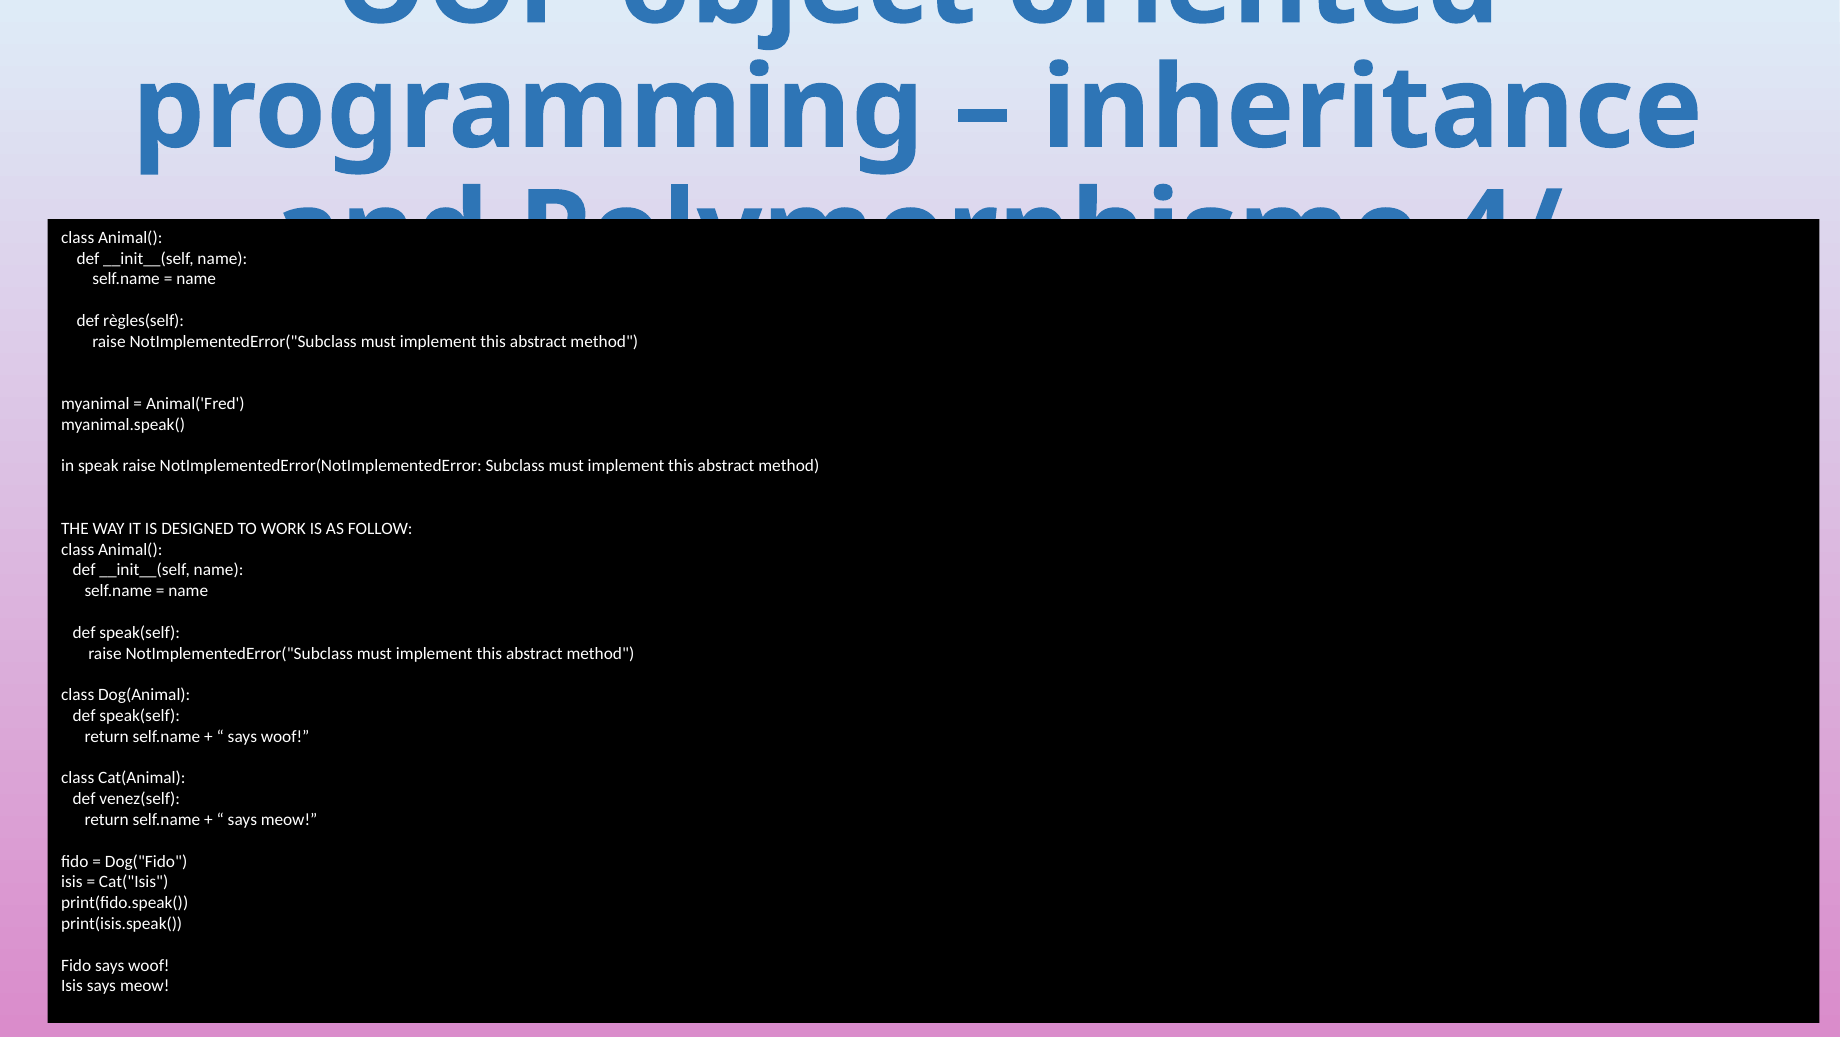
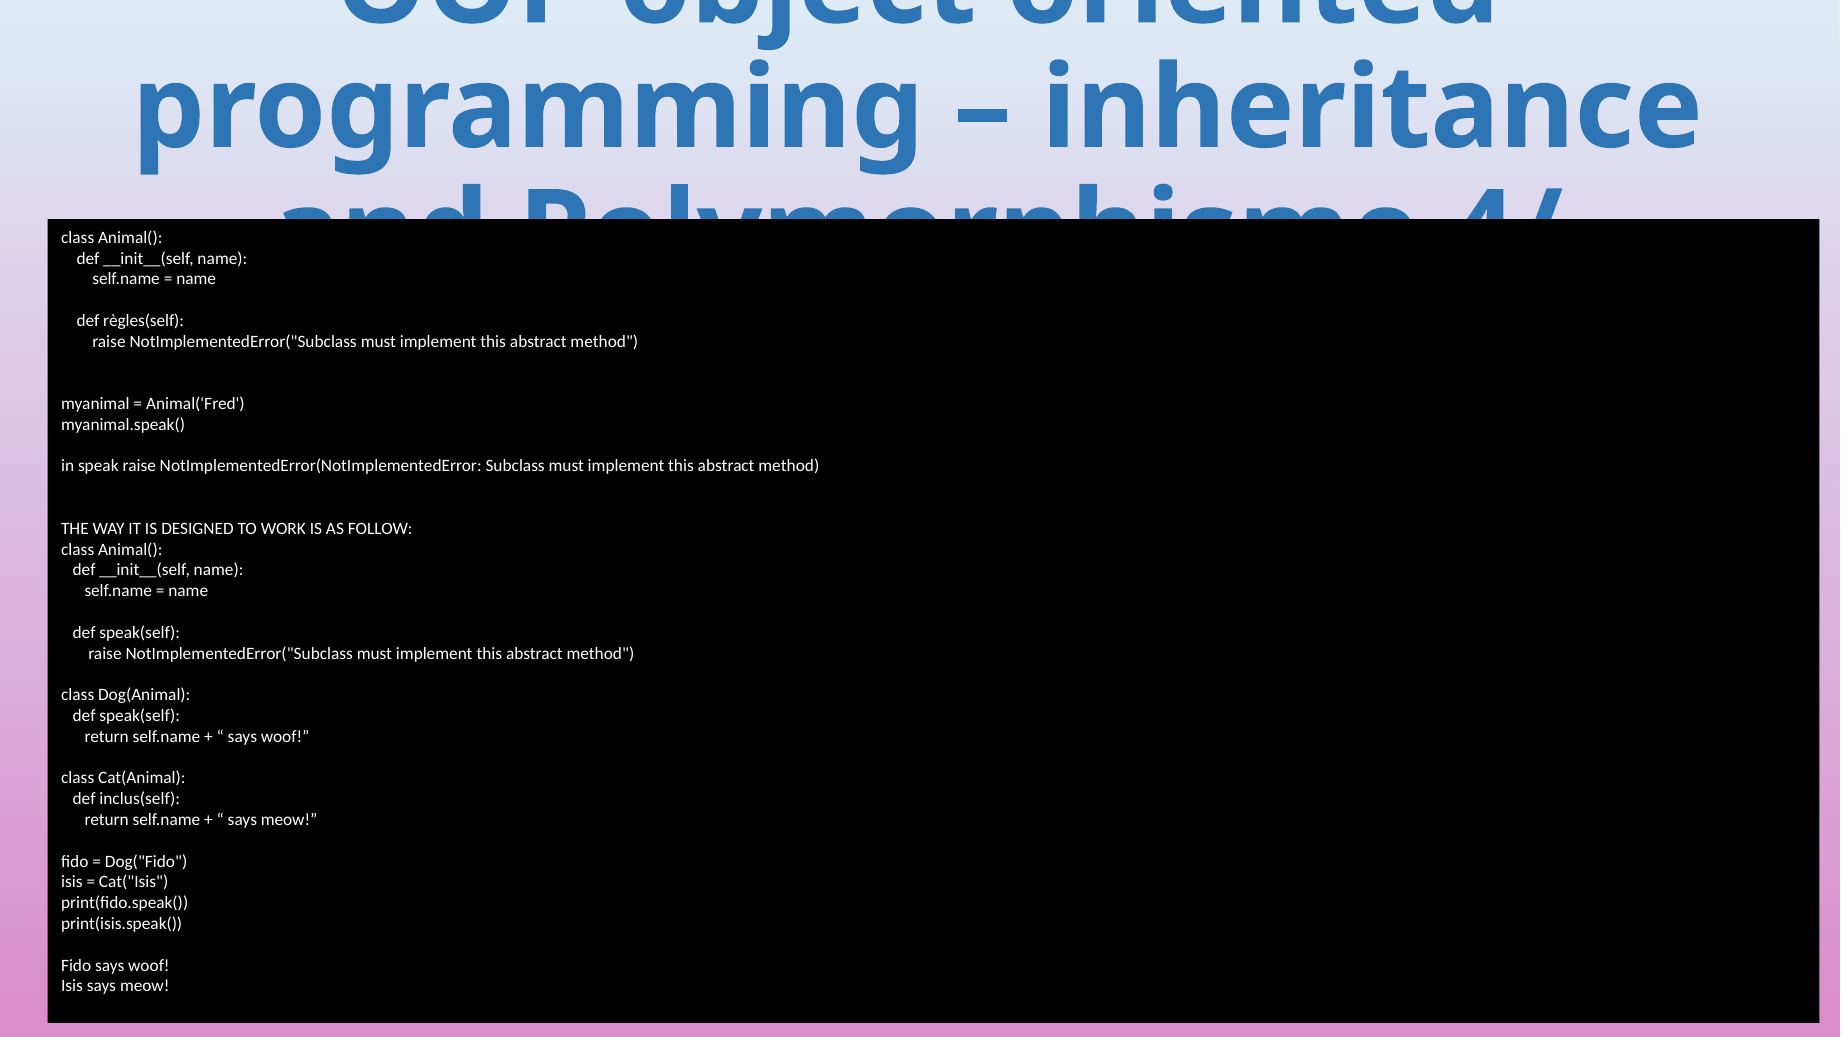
venez(self: venez(self -> inclus(self (140, 799)
